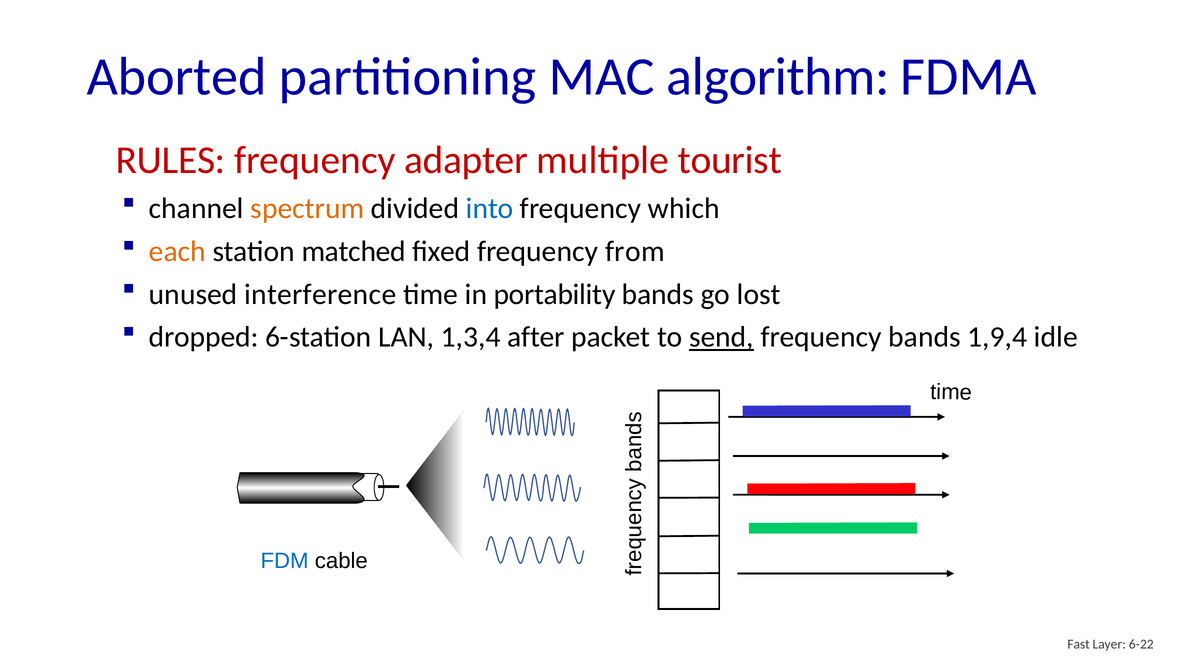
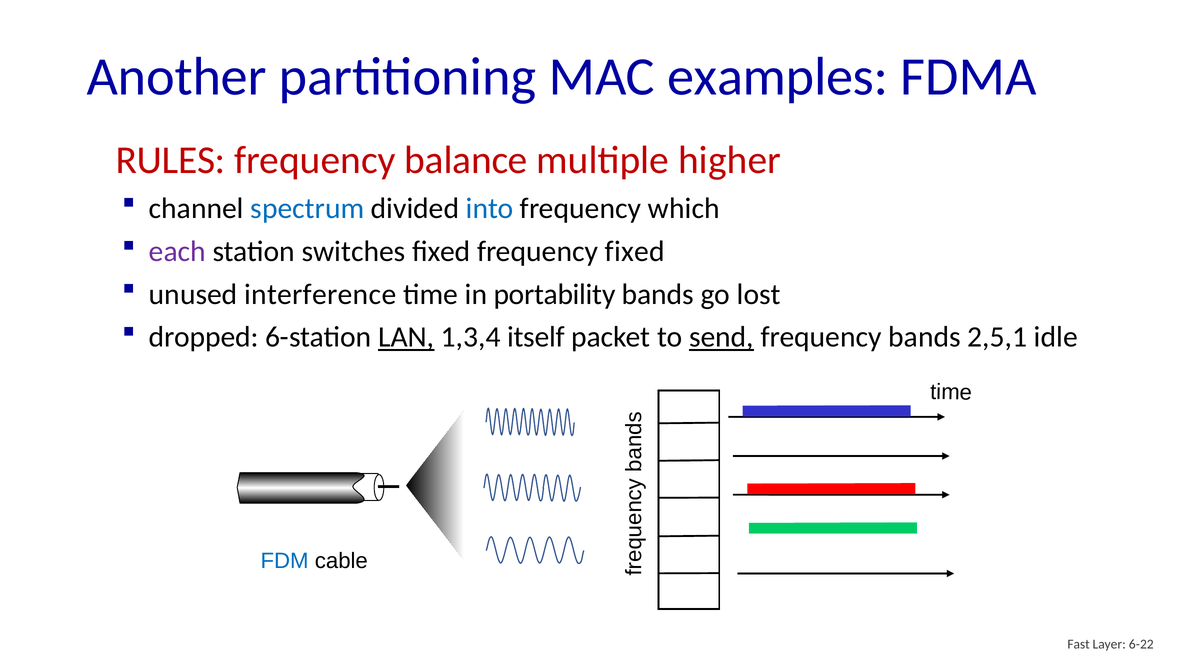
Aborted: Aborted -> Another (177, 77)
algorithm: algorithm -> examples (778, 77)
adapter: adapter -> balance (466, 160)
tourist: tourist -> higher (730, 160)
spectrum colour: orange -> blue (307, 209)
each colour: orange -> purple (177, 252)
matched: matched -> switches (354, 252)
frequency from: from -> fixed (635, 252)
LAN underline: none -> present (406, 337)
after: after -> itself (536, 337)
1,9,4: 1,9,4 -> 2,5,1 (997, 337)
